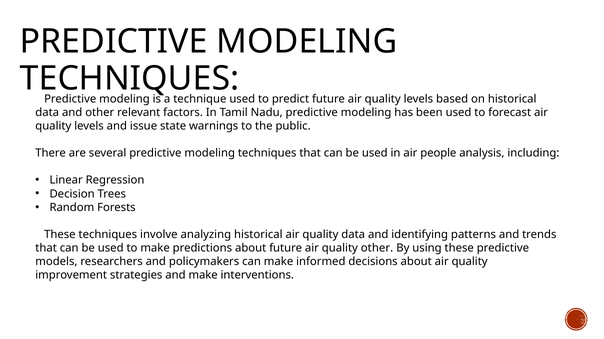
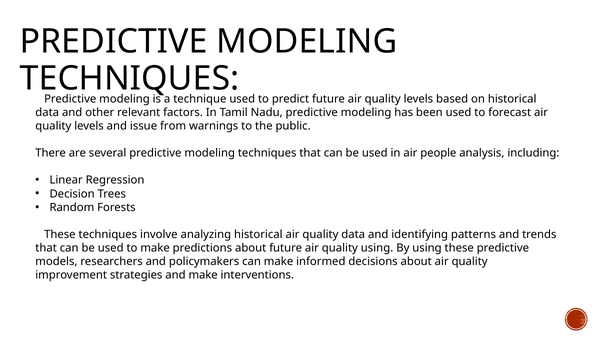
state: state -> from (173, 126)
quality other: other -> using (377, 249)
